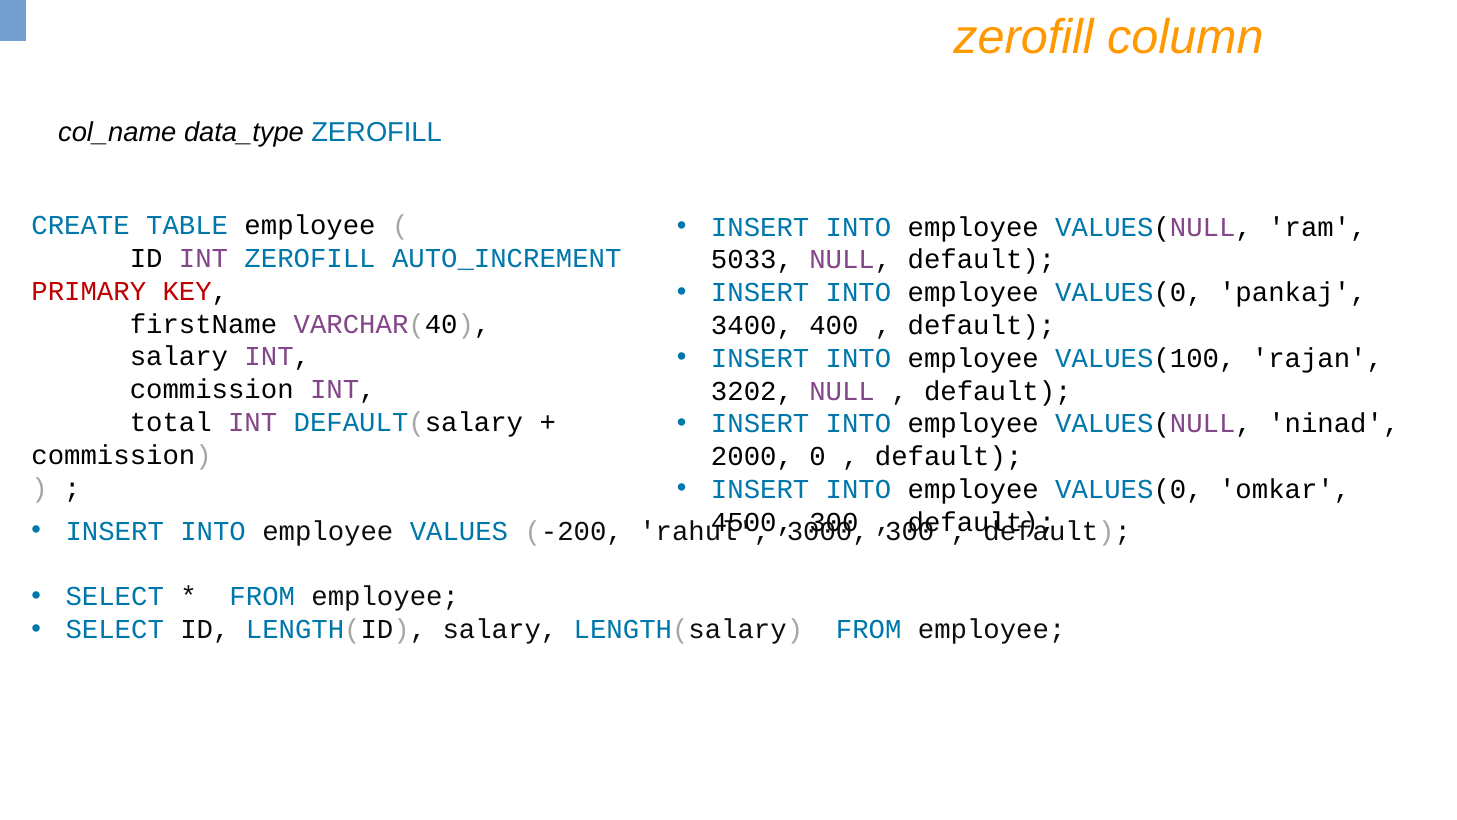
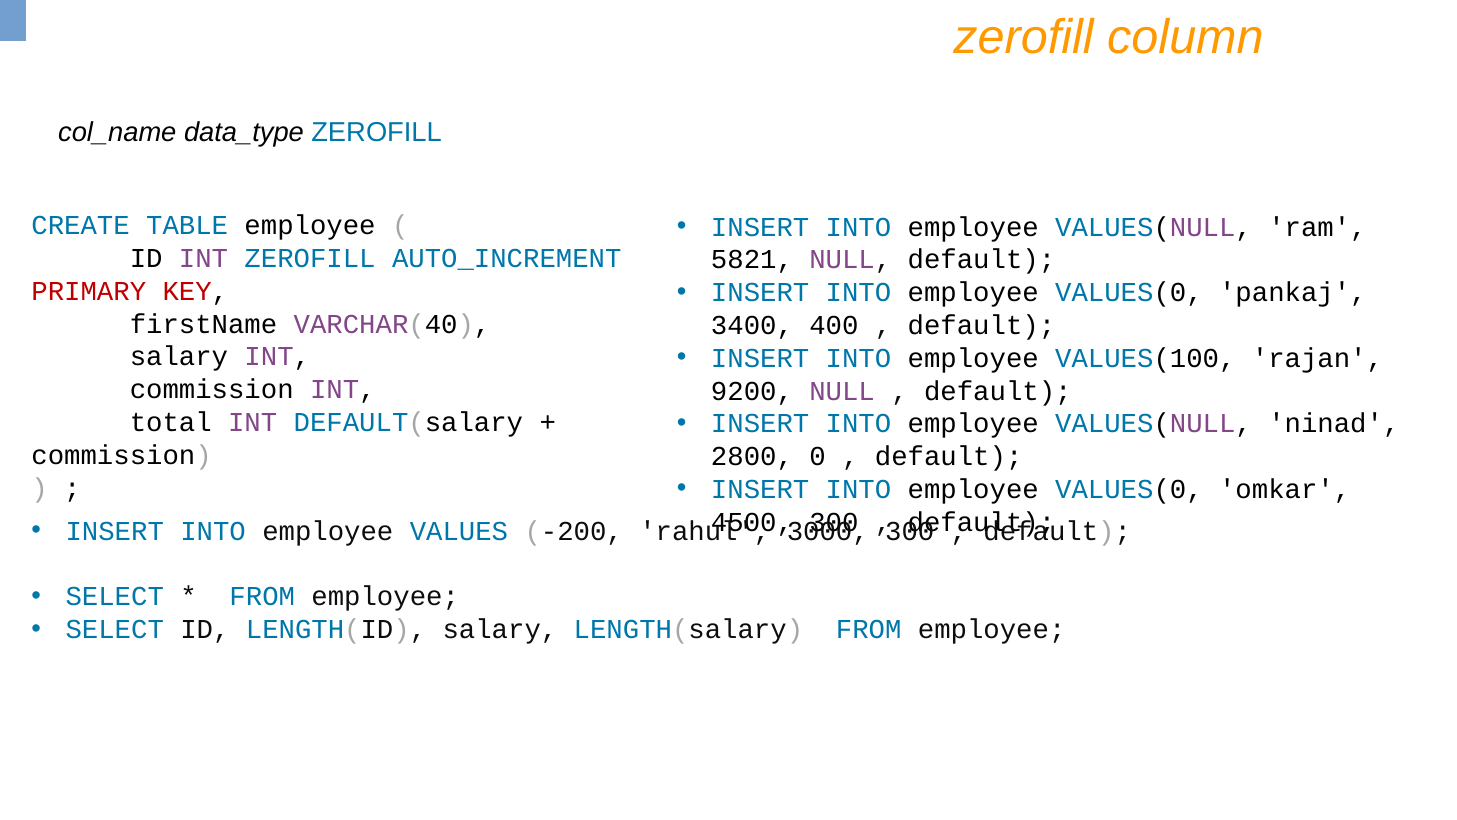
5033: 5033 -> 5821 (752, 260)
3202: 3202 -> 9200 (752, 391)
2000: 2000 -> 2800 (752, 456)
